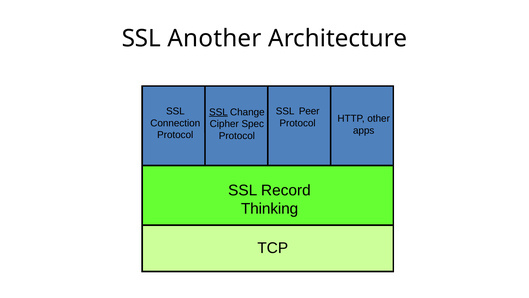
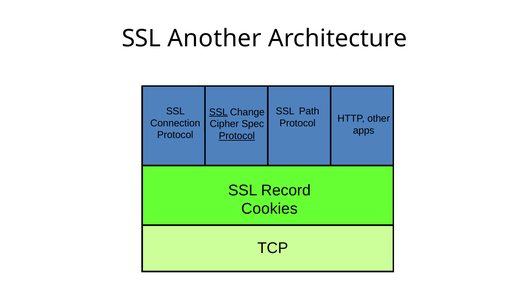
Peer: Peer -> Path (309, 111)
Protocol underline: none -> present (237, 136)
Thinking: Thinking -> Cookies (269, 209)
